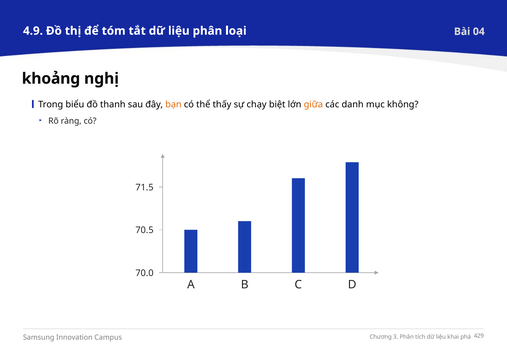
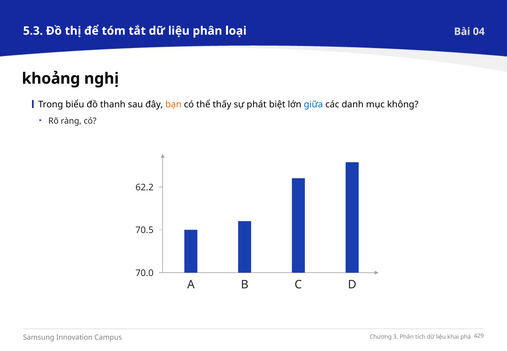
4.9: 4.9 -> 5.3 (33, 31)
chạy: chạy -> phát (257, 105)
giữa colour: orange -> blue (313, 105)
71.5: 71.5 -> 62.2 (145, 188)
